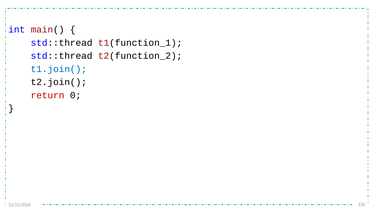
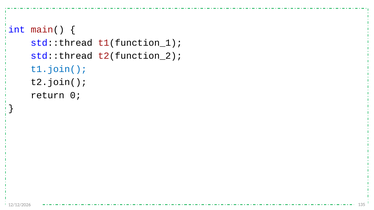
return colour: red -> black (48, 95)
